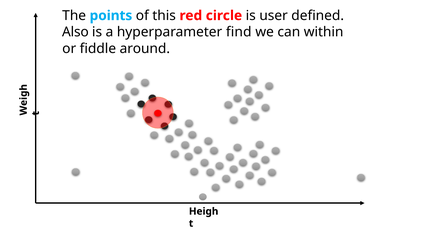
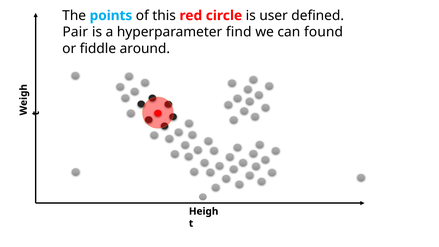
Also: Also -> Pair (75, 32)
within: within -> found (324, 32)
